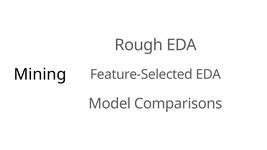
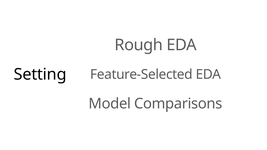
Mining: Mining -> Setting (40, 74)
